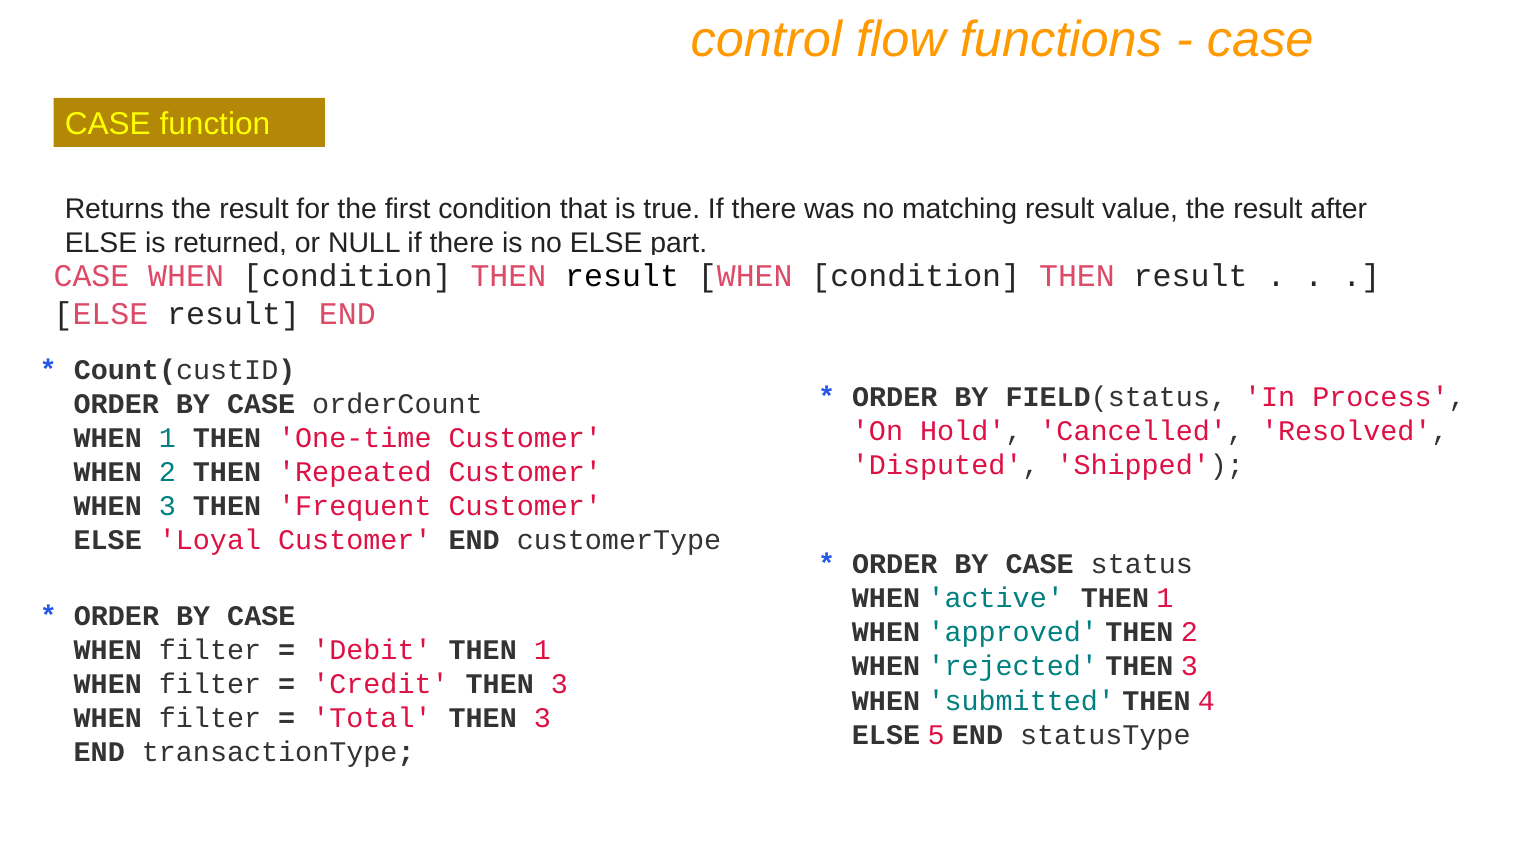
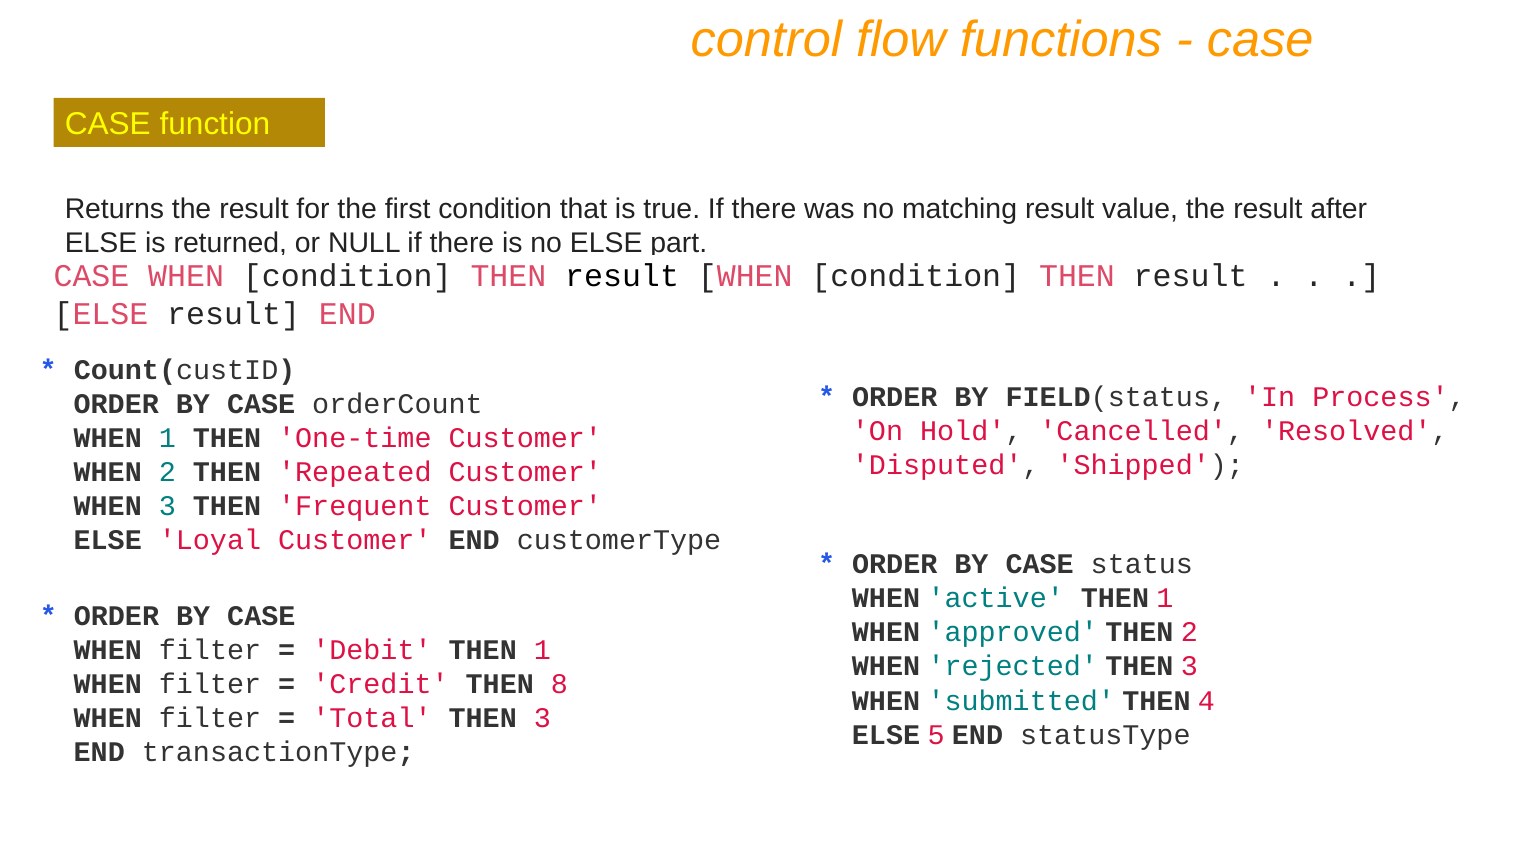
Credit THEN 3: 3 -> 8 (559, 684)
